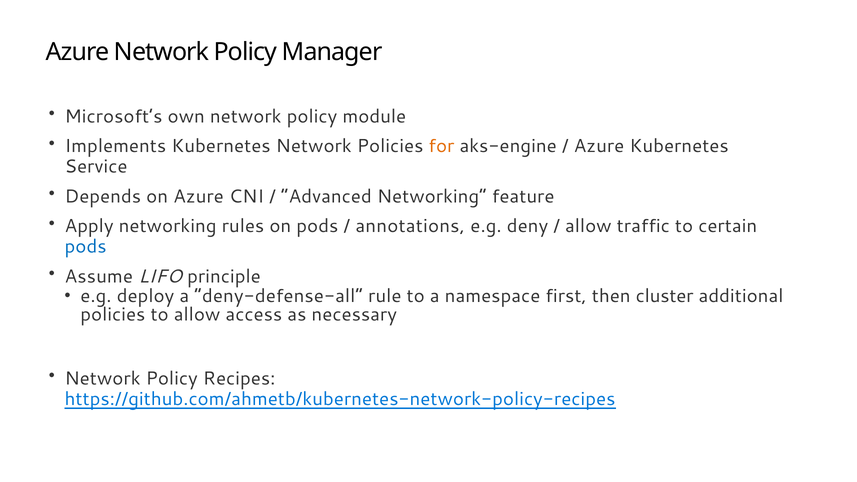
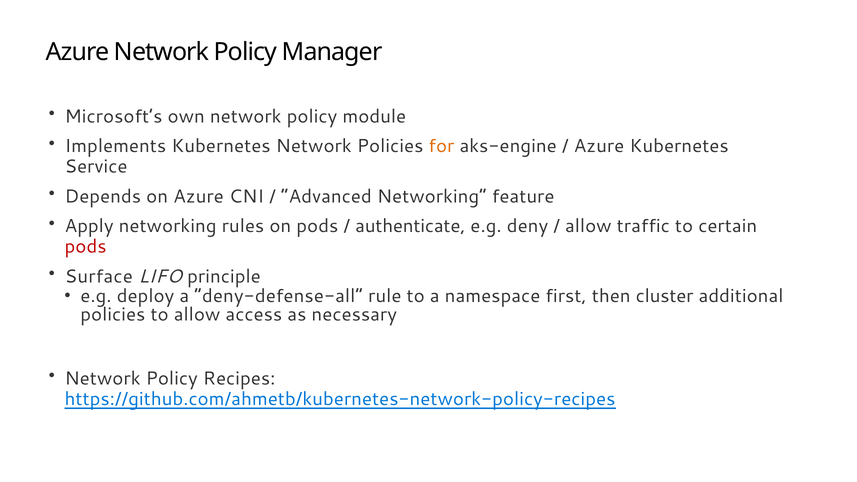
annotations: annotations -> authenticate (410, 226)
pods colour: blue -> red (86, 247)
Assume: Assume -> Surface (99, 276)
